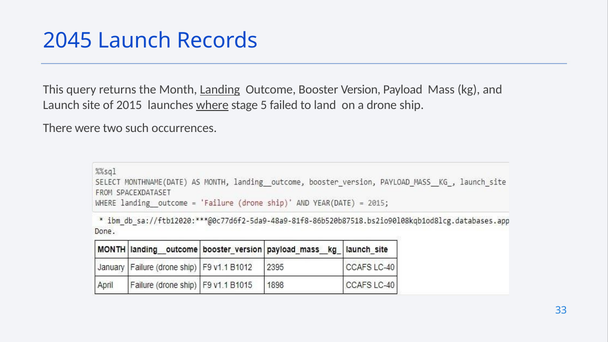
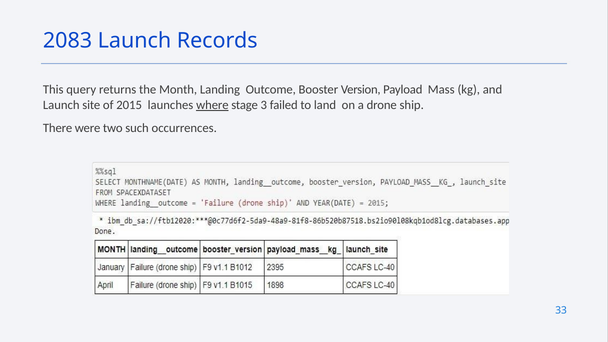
2045: 2045 -> 2083 (68, 41)
Landing underline: present -> none (220, 90)
5: 5 -> 3 (264, 105)
